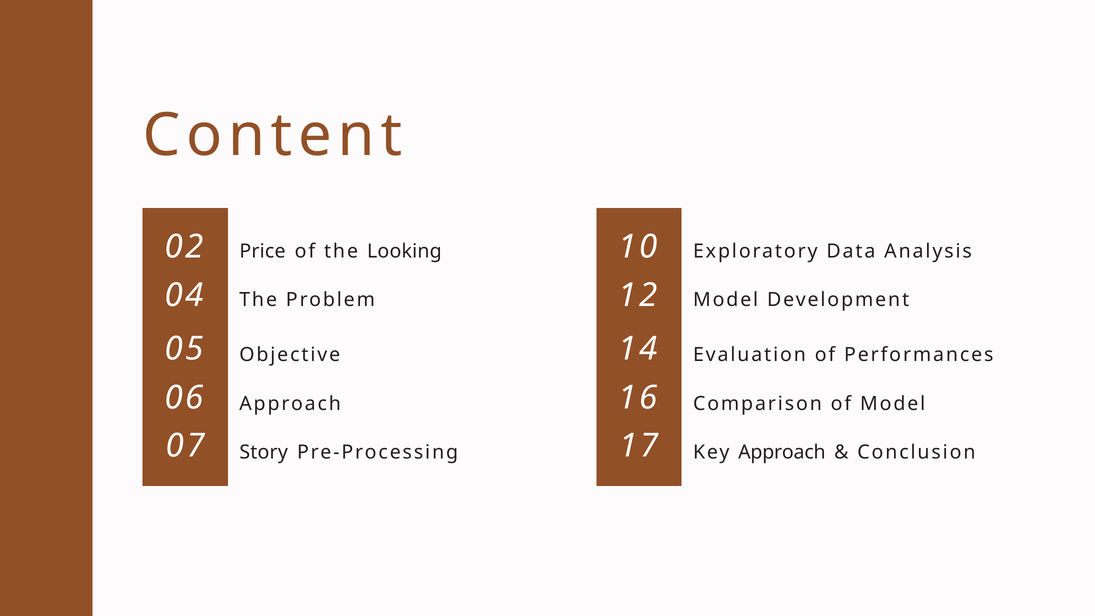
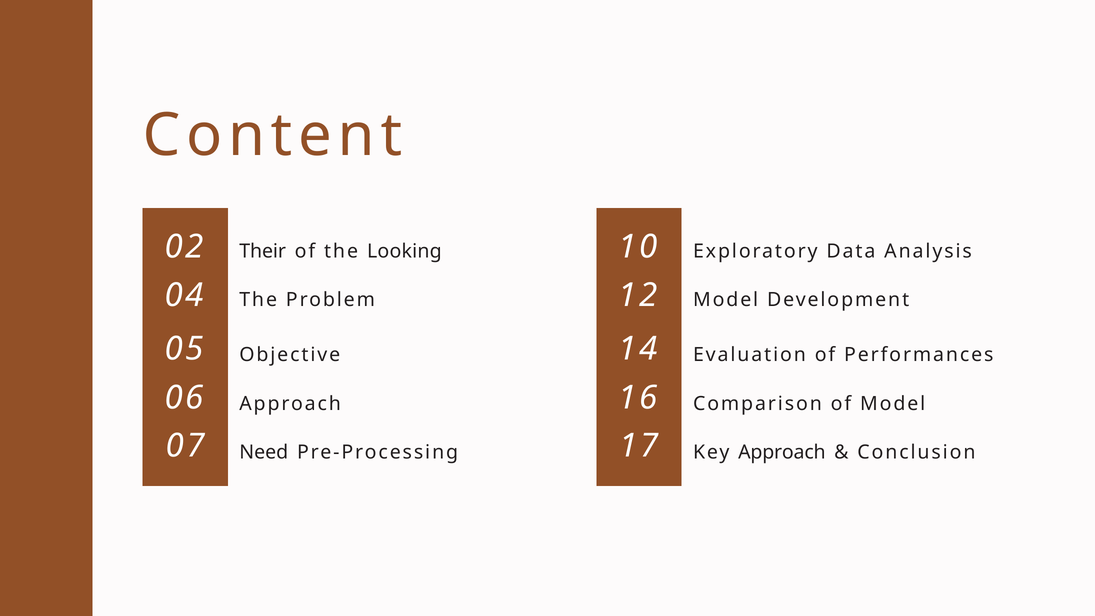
Price: Price -> Their (263, 251)
Story: Story -> Need (264, 452)
